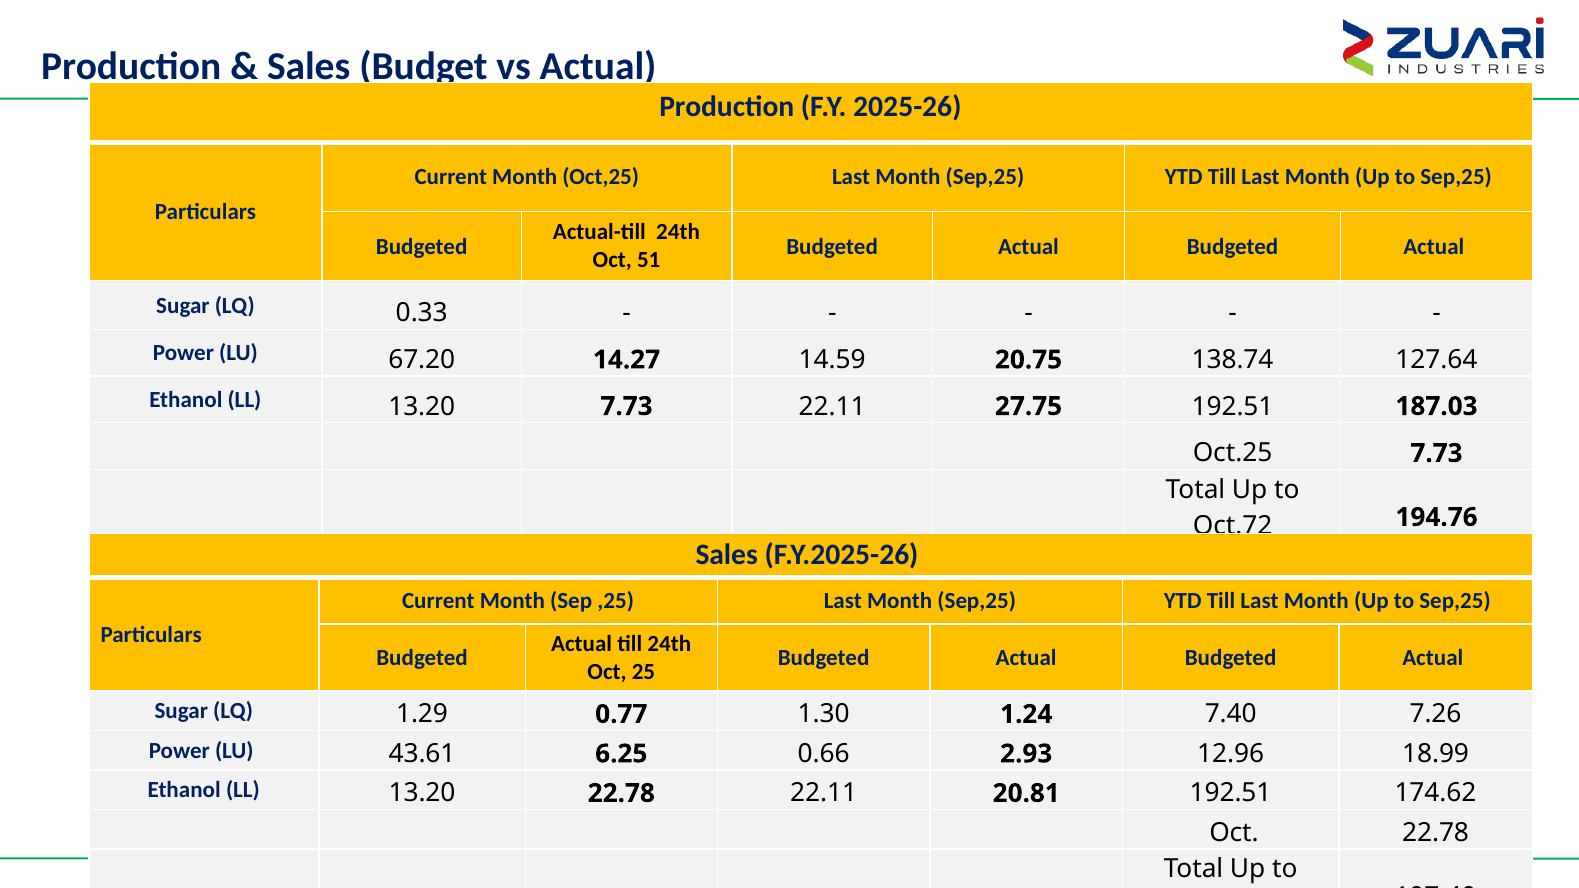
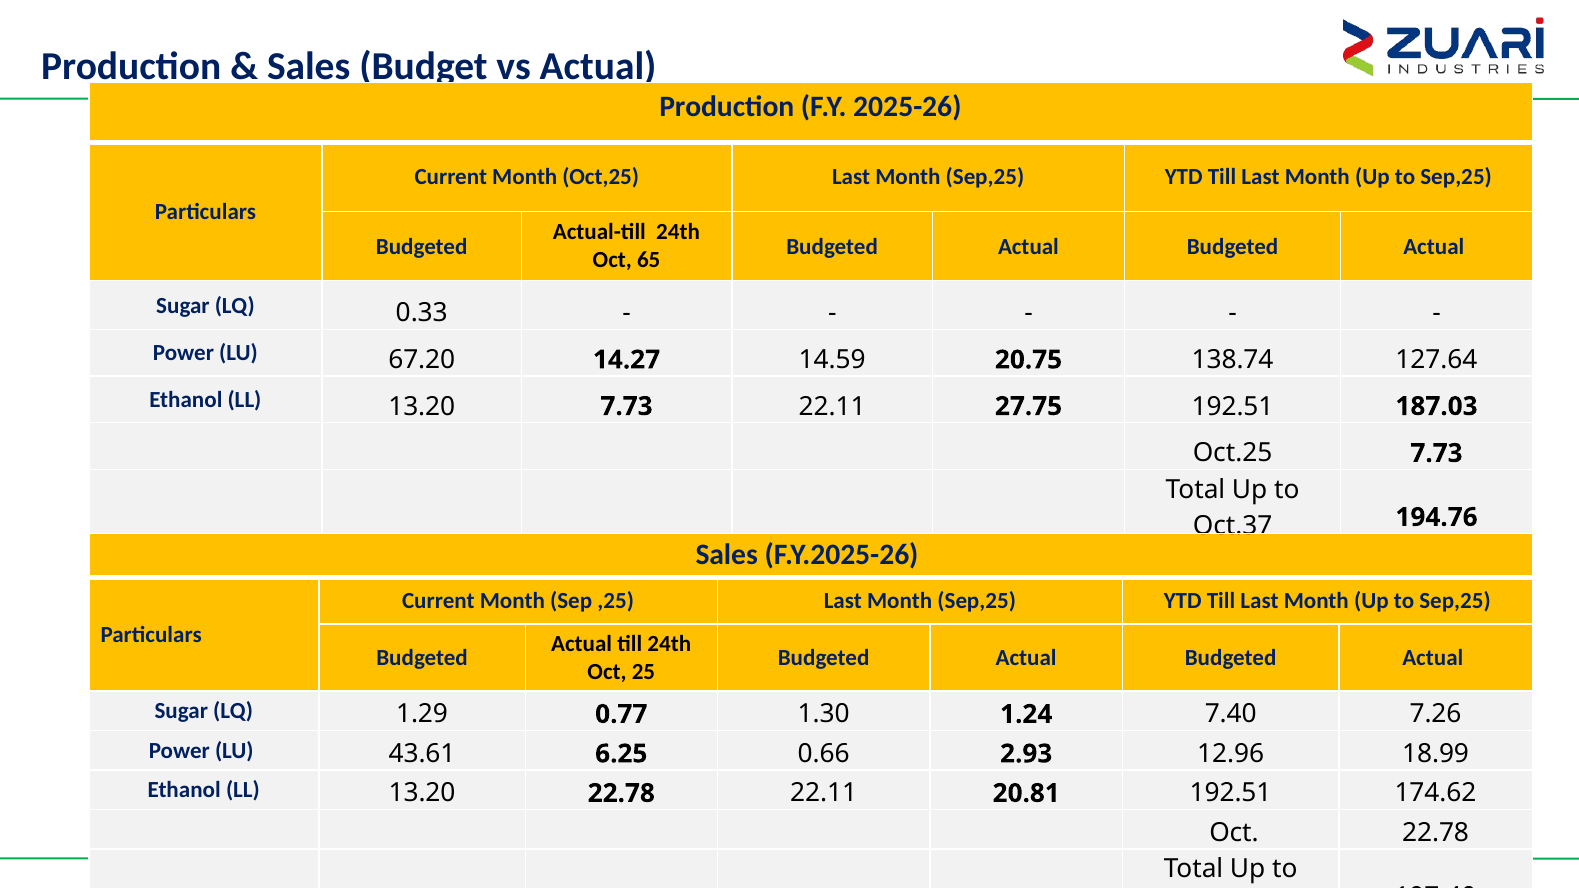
51: 51 -> 65 (649, 260)
Oct.72: Oct.72 -> Oct.37 (1233, 526)
